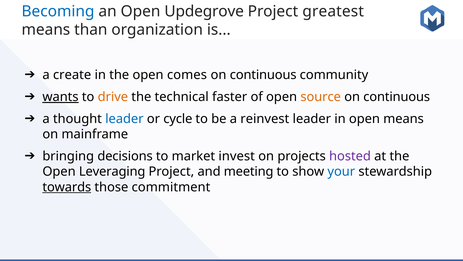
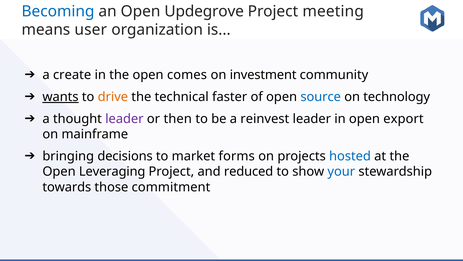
greatest: greatest -> meeting (333, 11)
than: than -> user (91, 30)
continuous: continuous -> investment (263, 75)
source colour: orange -> blue (321, 97)
continuous: continuous -> technology (397, 97)
leader colour: blue -> purple (124, 119)
cycle: cycle -> then (178, 119)
open means: means -> export (403, 119)
invest: invest -> forms (237, 156)
hosted colour: purple -> blue (350, 156)
meeting: meeting -> reduced (249, 171)
towards underline: present -> none (67, 187)
